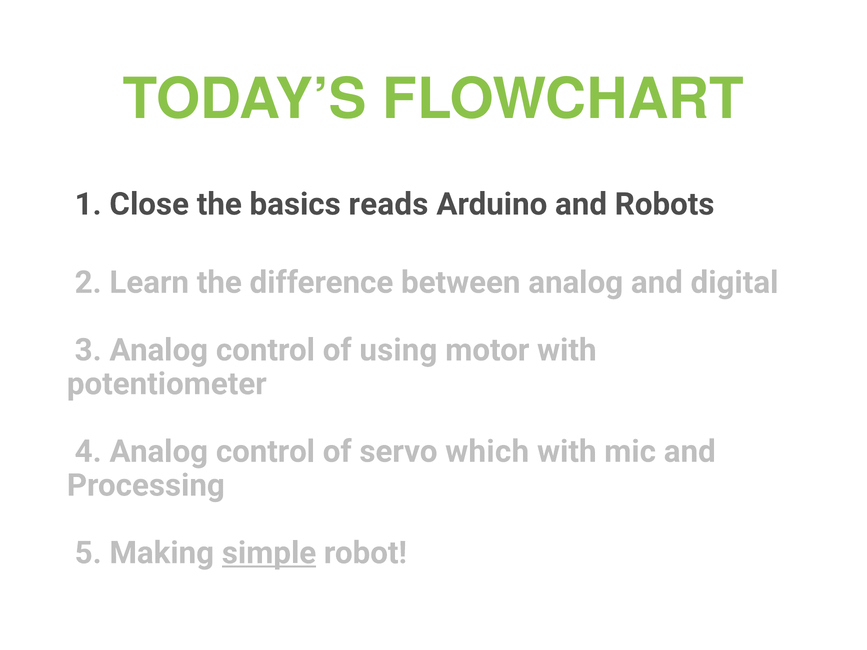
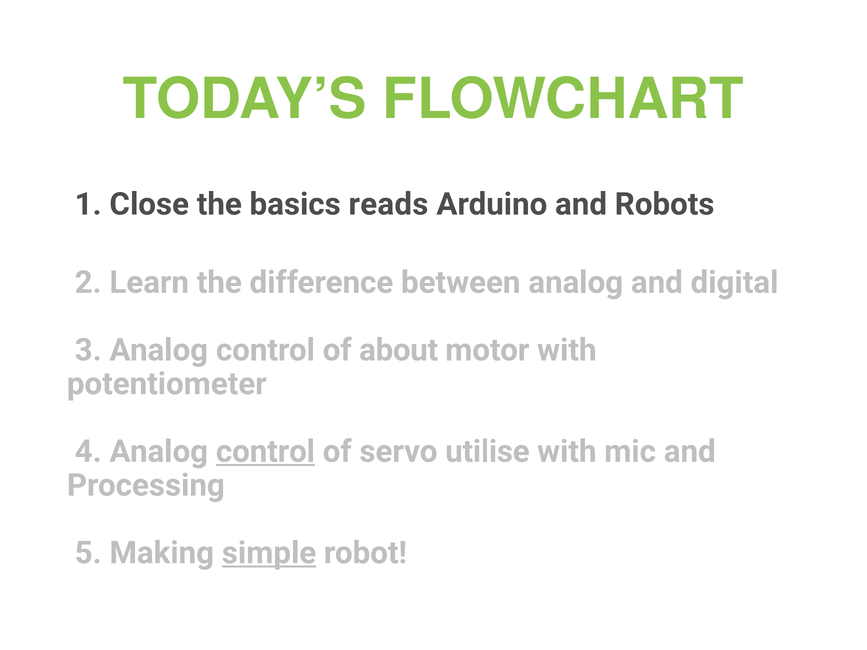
using: using -> about (399, 350)
control underline: none -> present (265, 452)
which: which -> utilise (487, 452)
